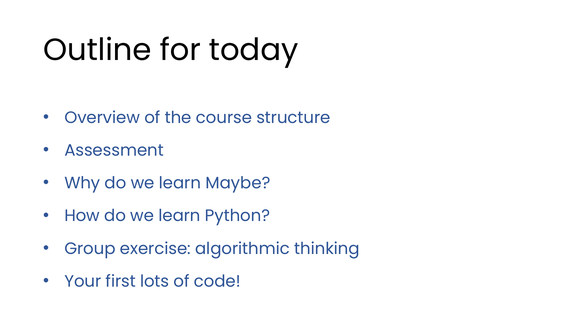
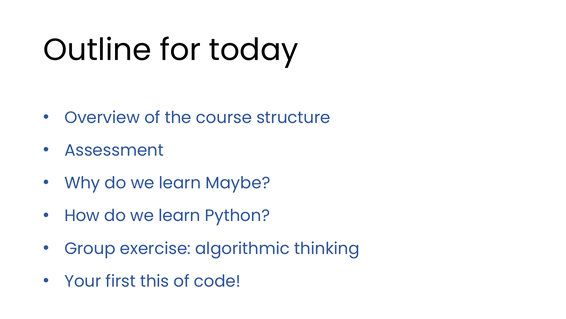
lots: lots -> this (155, 281)
